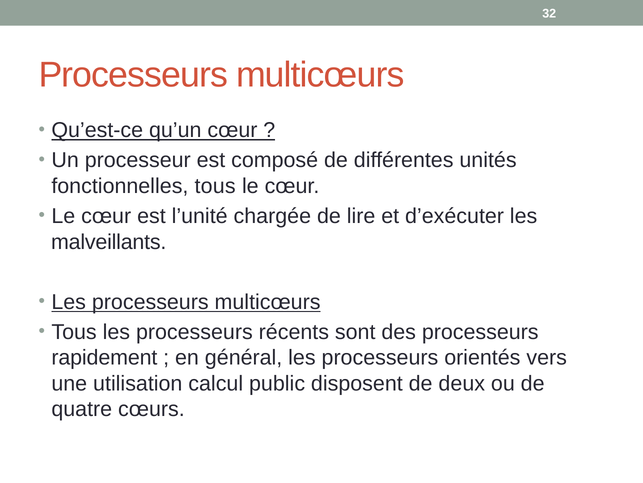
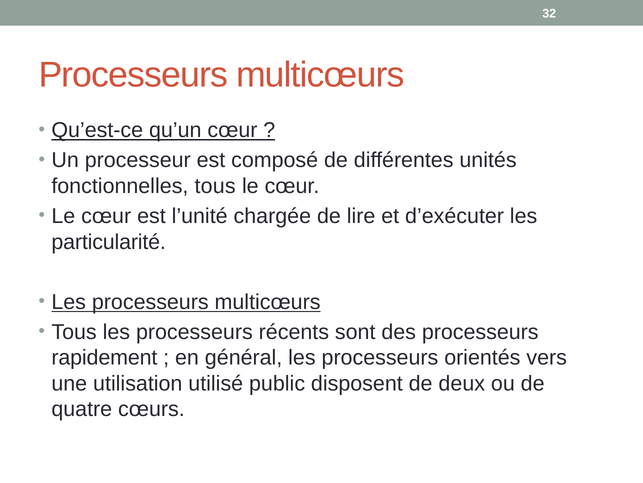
malveillants: malveillants -> particularité (109, 242)
calcul: calcul -> utilisé (216, 383)
